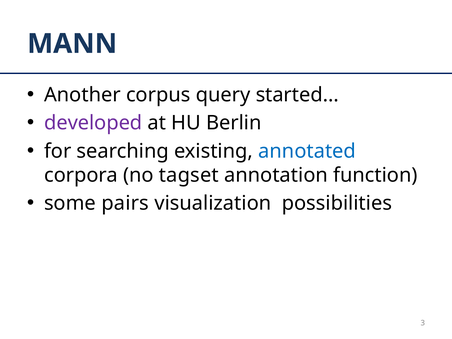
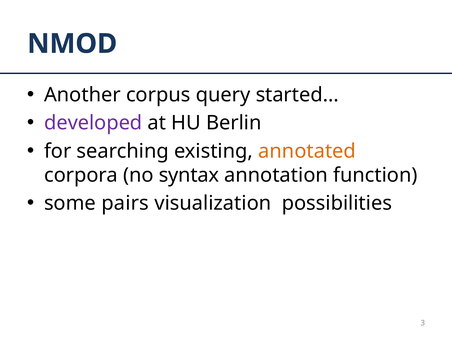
MANN: MANN -> NMOD (72, 44)
annotated colour: blue -> orange (307, 151)
tagset: tagset -> syntax (189, 175)
